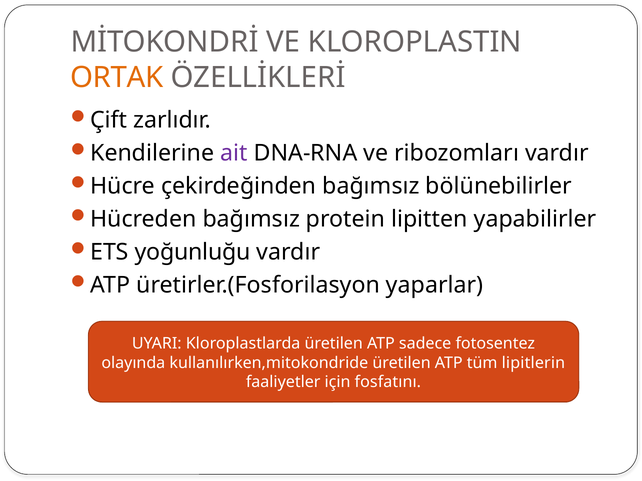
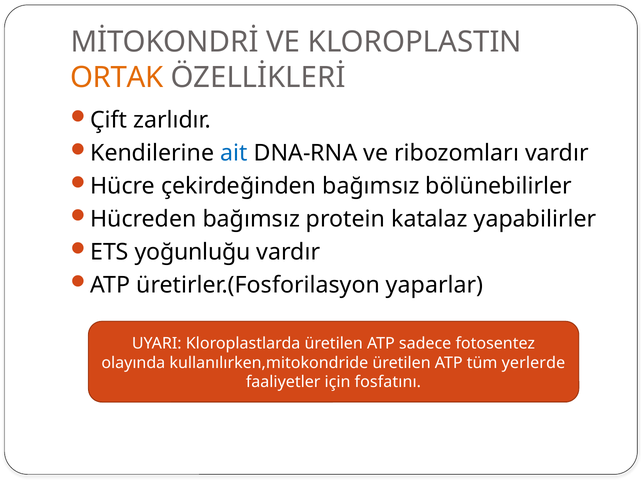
ait colour: purple -> blue (234, 153)
lipitten: lipitten -> katalaz (429, 219)
lipitlerin: lipitlerin -> yerlerde (533, 363)
